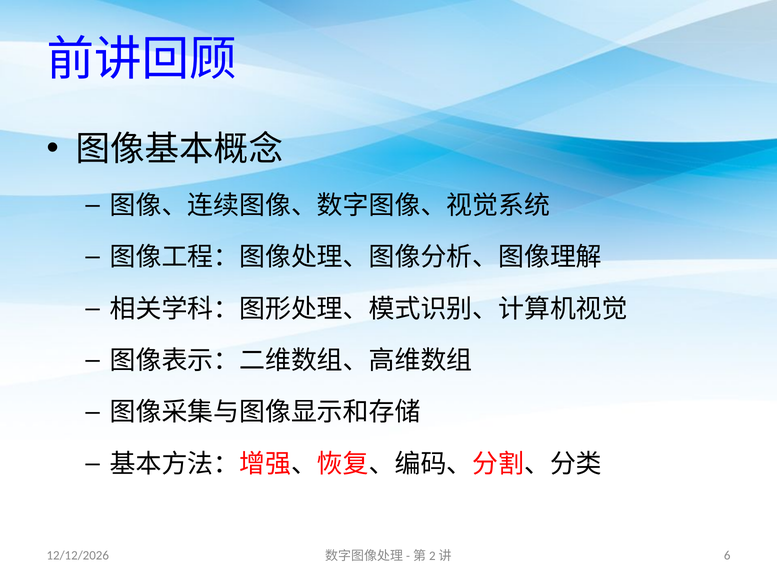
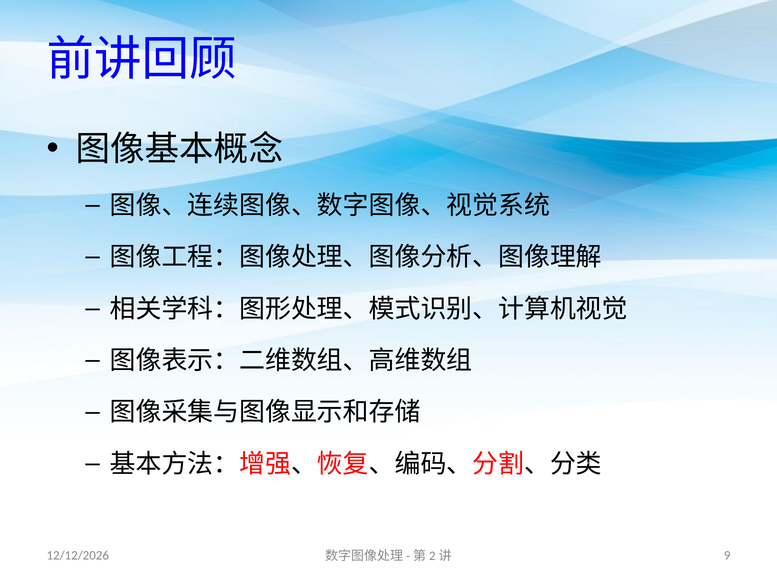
6: 6 -> 9 (727, 556)
